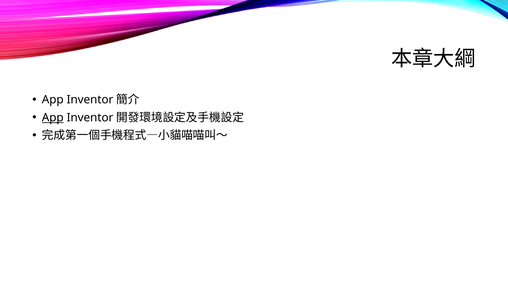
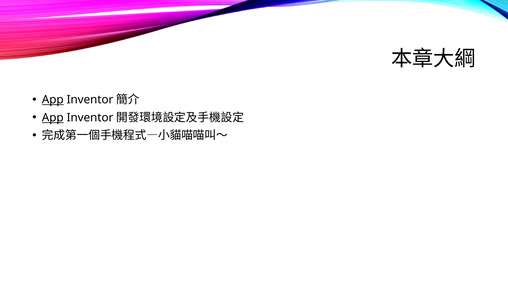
App underline: none -> present (53, 100)
